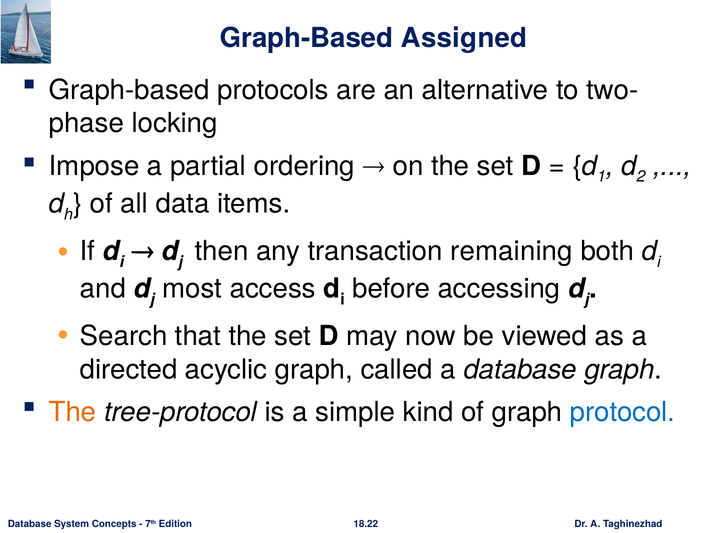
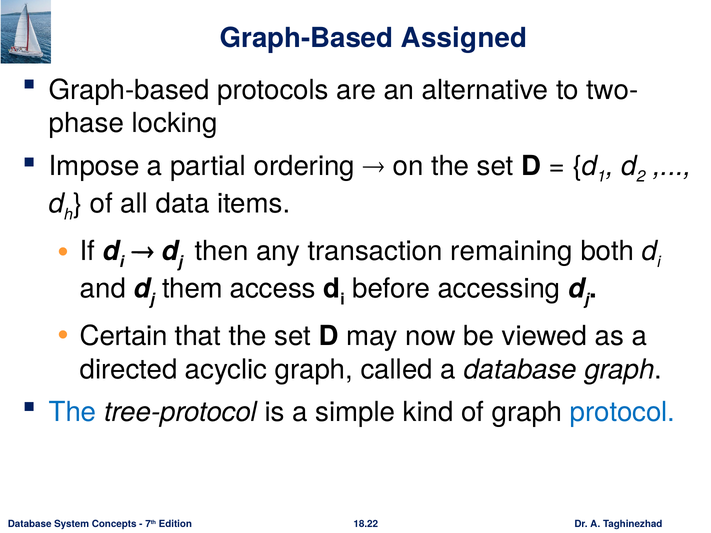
most: most -> them (192, 289)
Search: Search -> Certain (124, 336)
The colour: orange -> blue (73, 413)
